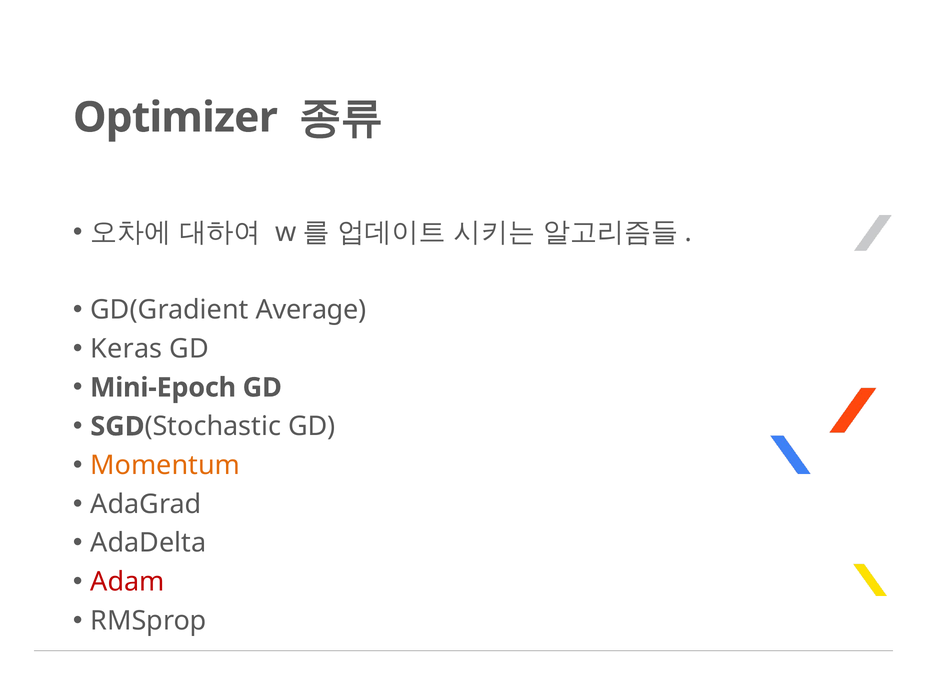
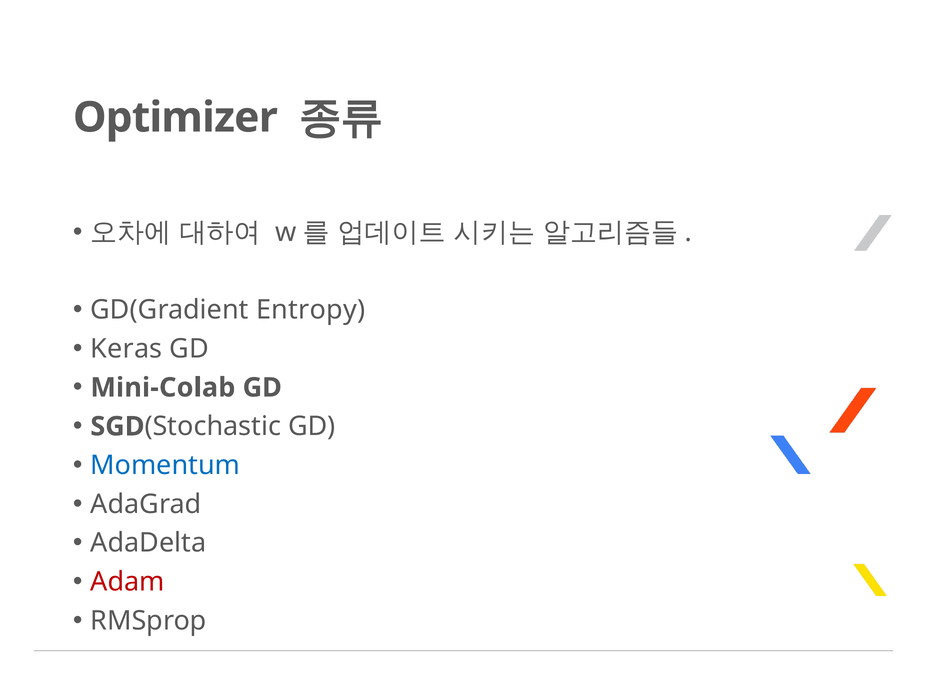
Average: Average -> Entropy (311, 310)
Mini-Epoch: Mini-Epoch -> Mini-Colab (163, 388)
Momentum colour: orange -> blue (165, 465)
